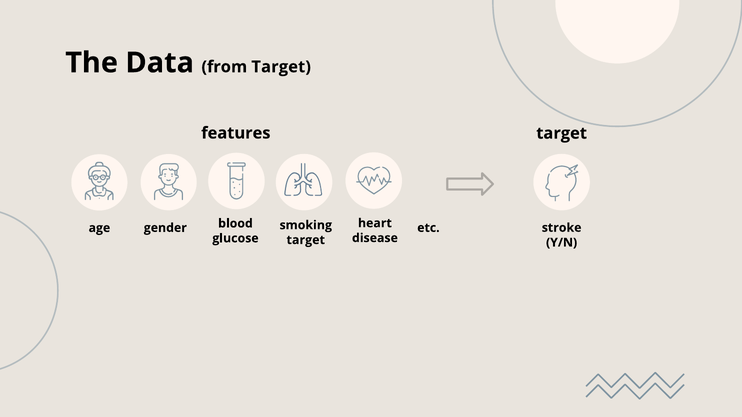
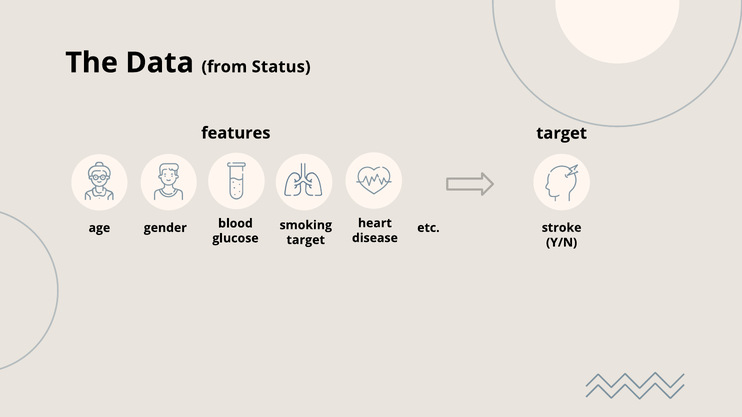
from Target: Target -> Status (281, 67)
